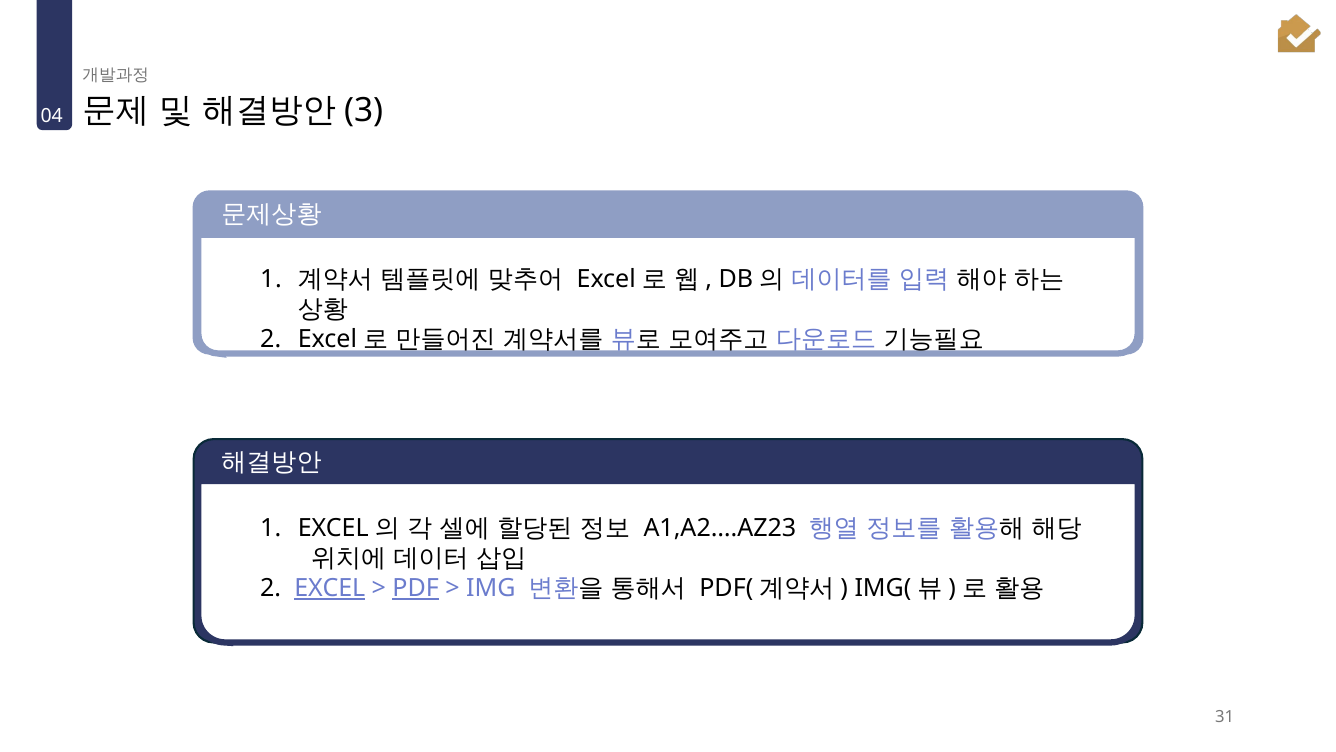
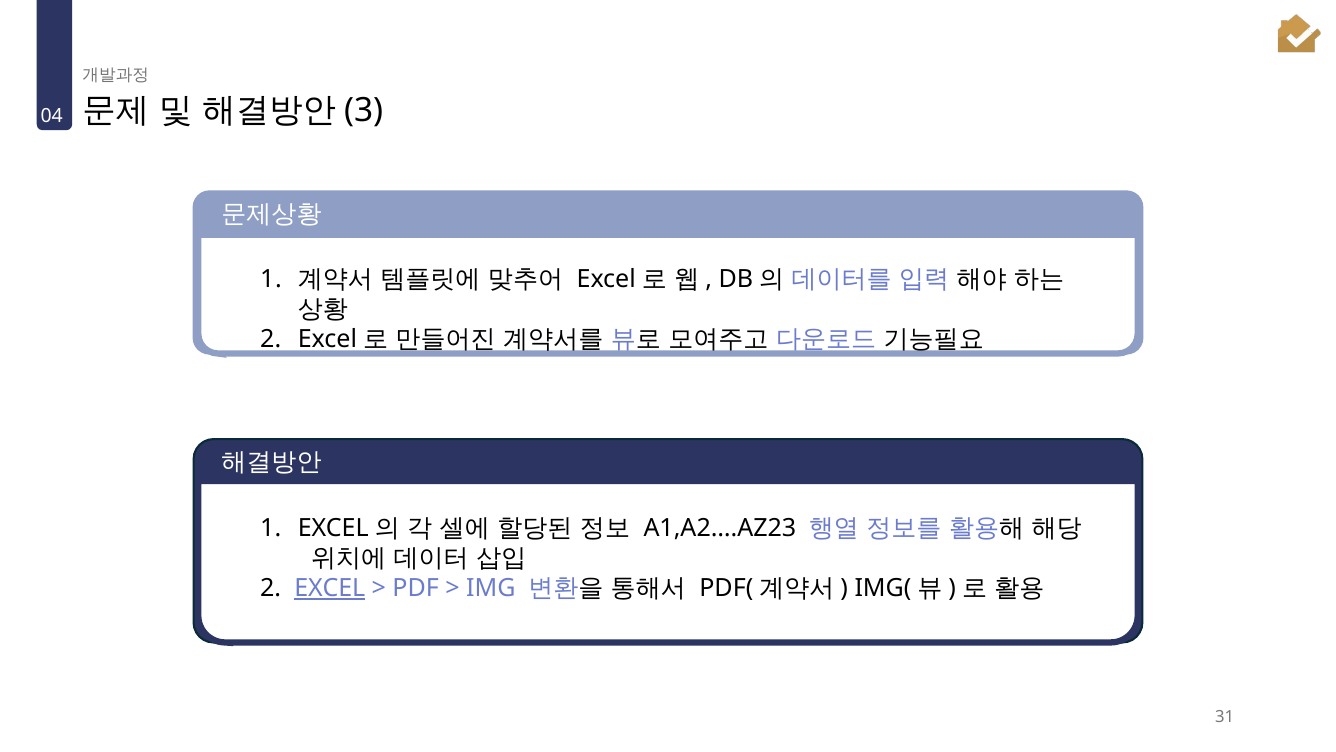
PDF underline: present -> none (416, 588)
